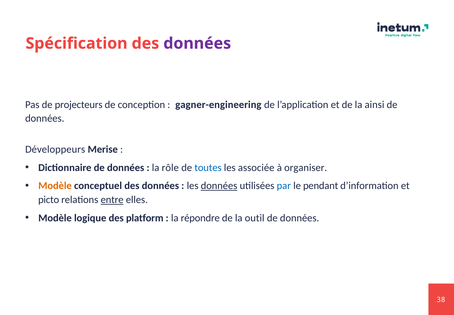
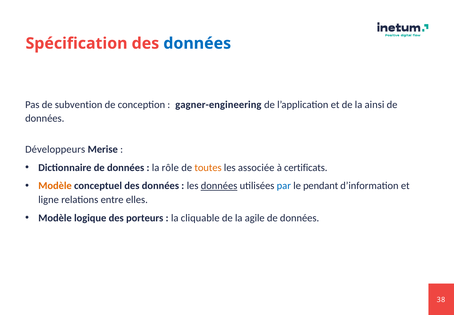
données colour: purple -> blue (197, 43)
projecteurs: projecteurs -> subvention (79, 104)
toutes colour: blue -> orange (208, 167)
organiser: organiser -> certificats (306, 167)
picto: picto -> ligne (49, 199)
entre underline: present -> none (112, 199)
platform: platform -> porteurs (145, 217)
répondre: répondre -> cliquable (200, 217)
outil: outil -> agile (255, 217)
